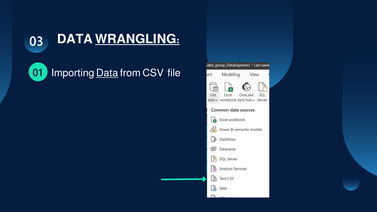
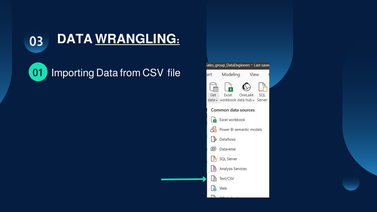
Data underline: present -> none (107, 73)
